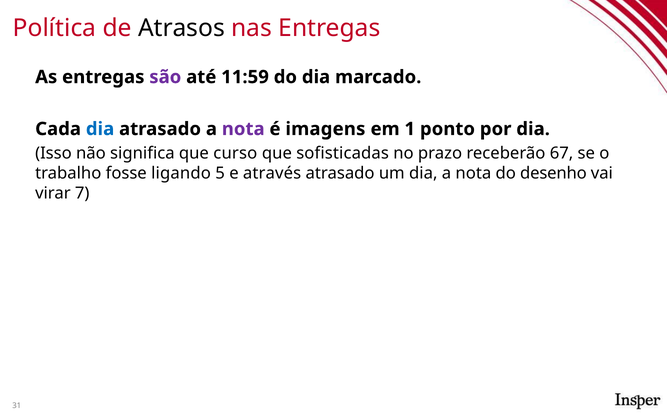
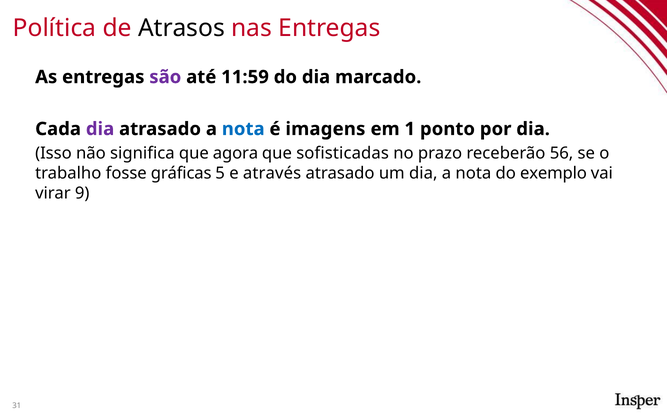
dia colour: blue -> purple (100, 129)
nota colour: purple -> blue (243, 129)
curso: curso -> agora (235, 153)
67: 67 -> 56 (561, 153)
ligando: ligando -> gráficas (181, 173)
desenho: desenho -> exemplo (553, 173)
7: 7 -> 9 (82, 193)
